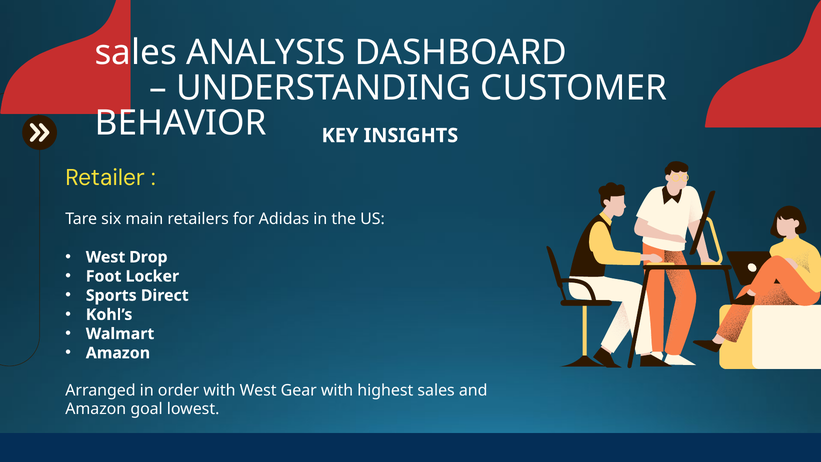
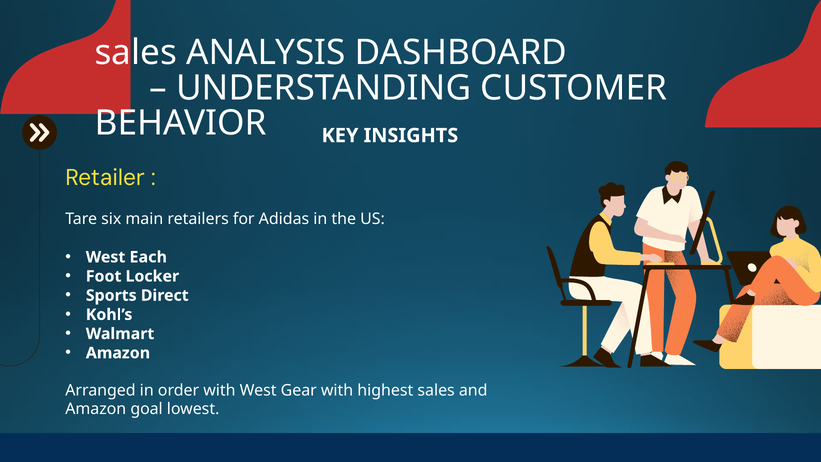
Drop: Drop -> Each (148, 257)
